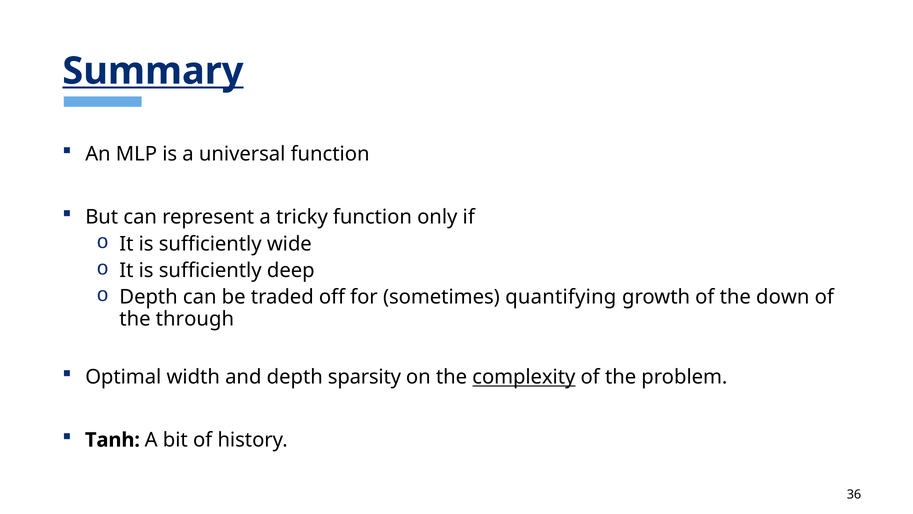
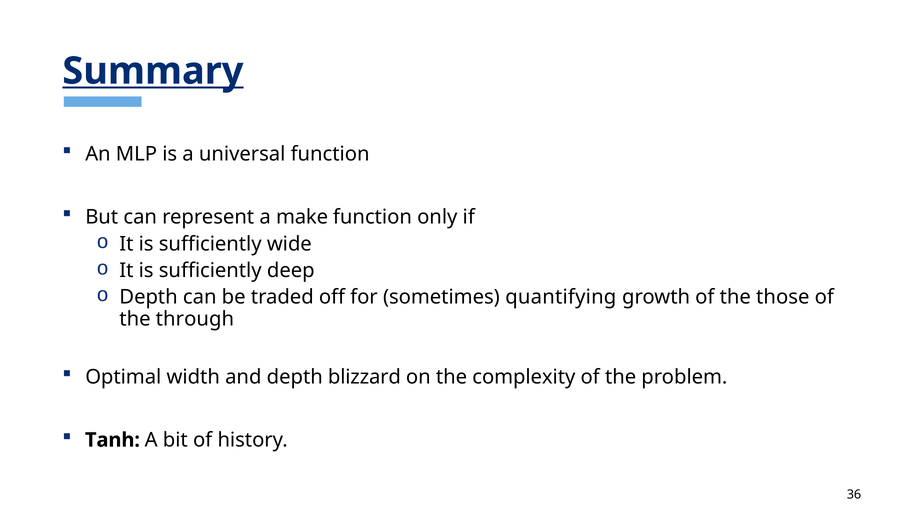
tricky: tricky -> make (302, 217)
down: down -> those (783, 297)
sparsity: sparsity -> blizzard (364, 377)
complexity underline: present -> none (524, 377)
